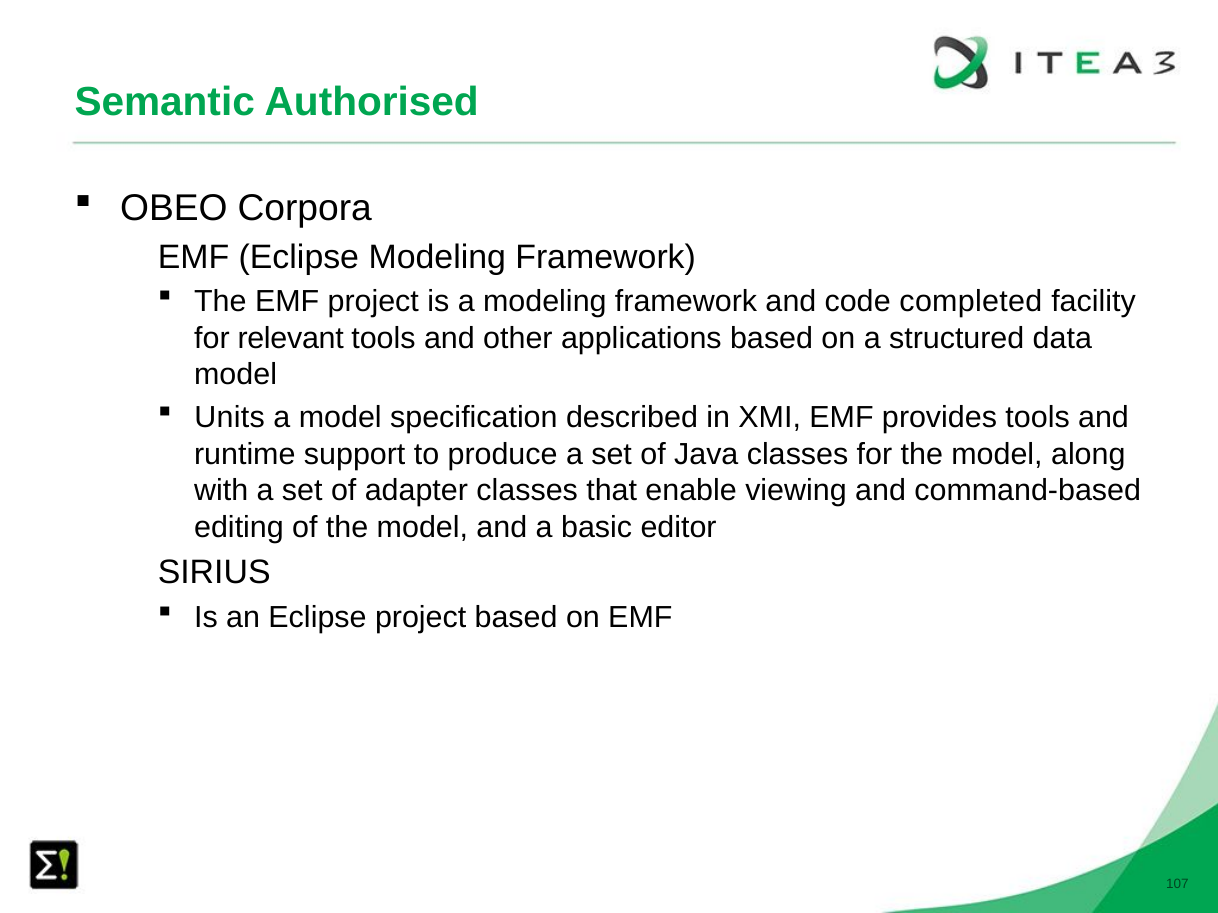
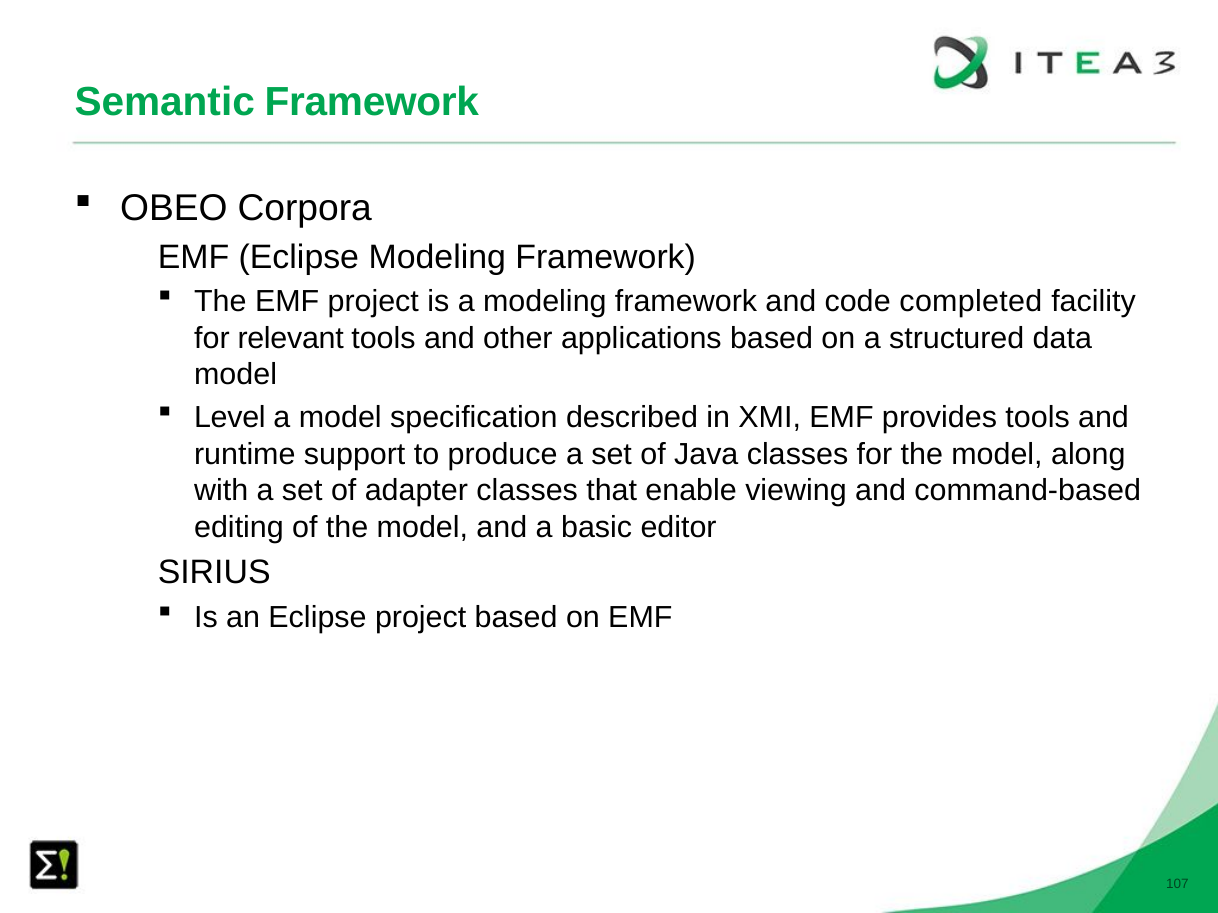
Semantic Authorised: Authorised -> Framework (372, 102)
Units: Units -> Level (230, 418)
